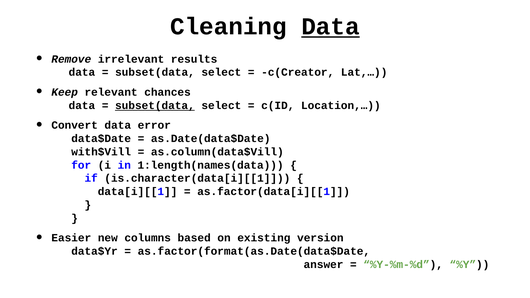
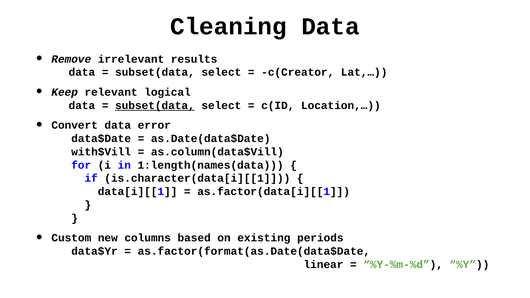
Data underline: present -> none (331, 27)
chances: chances -> logical (168, 92)
Easier: Easier -> Custom (71, 238)
version: version -> periods (320, 238)
answer: answer -> linear (324, 265)
